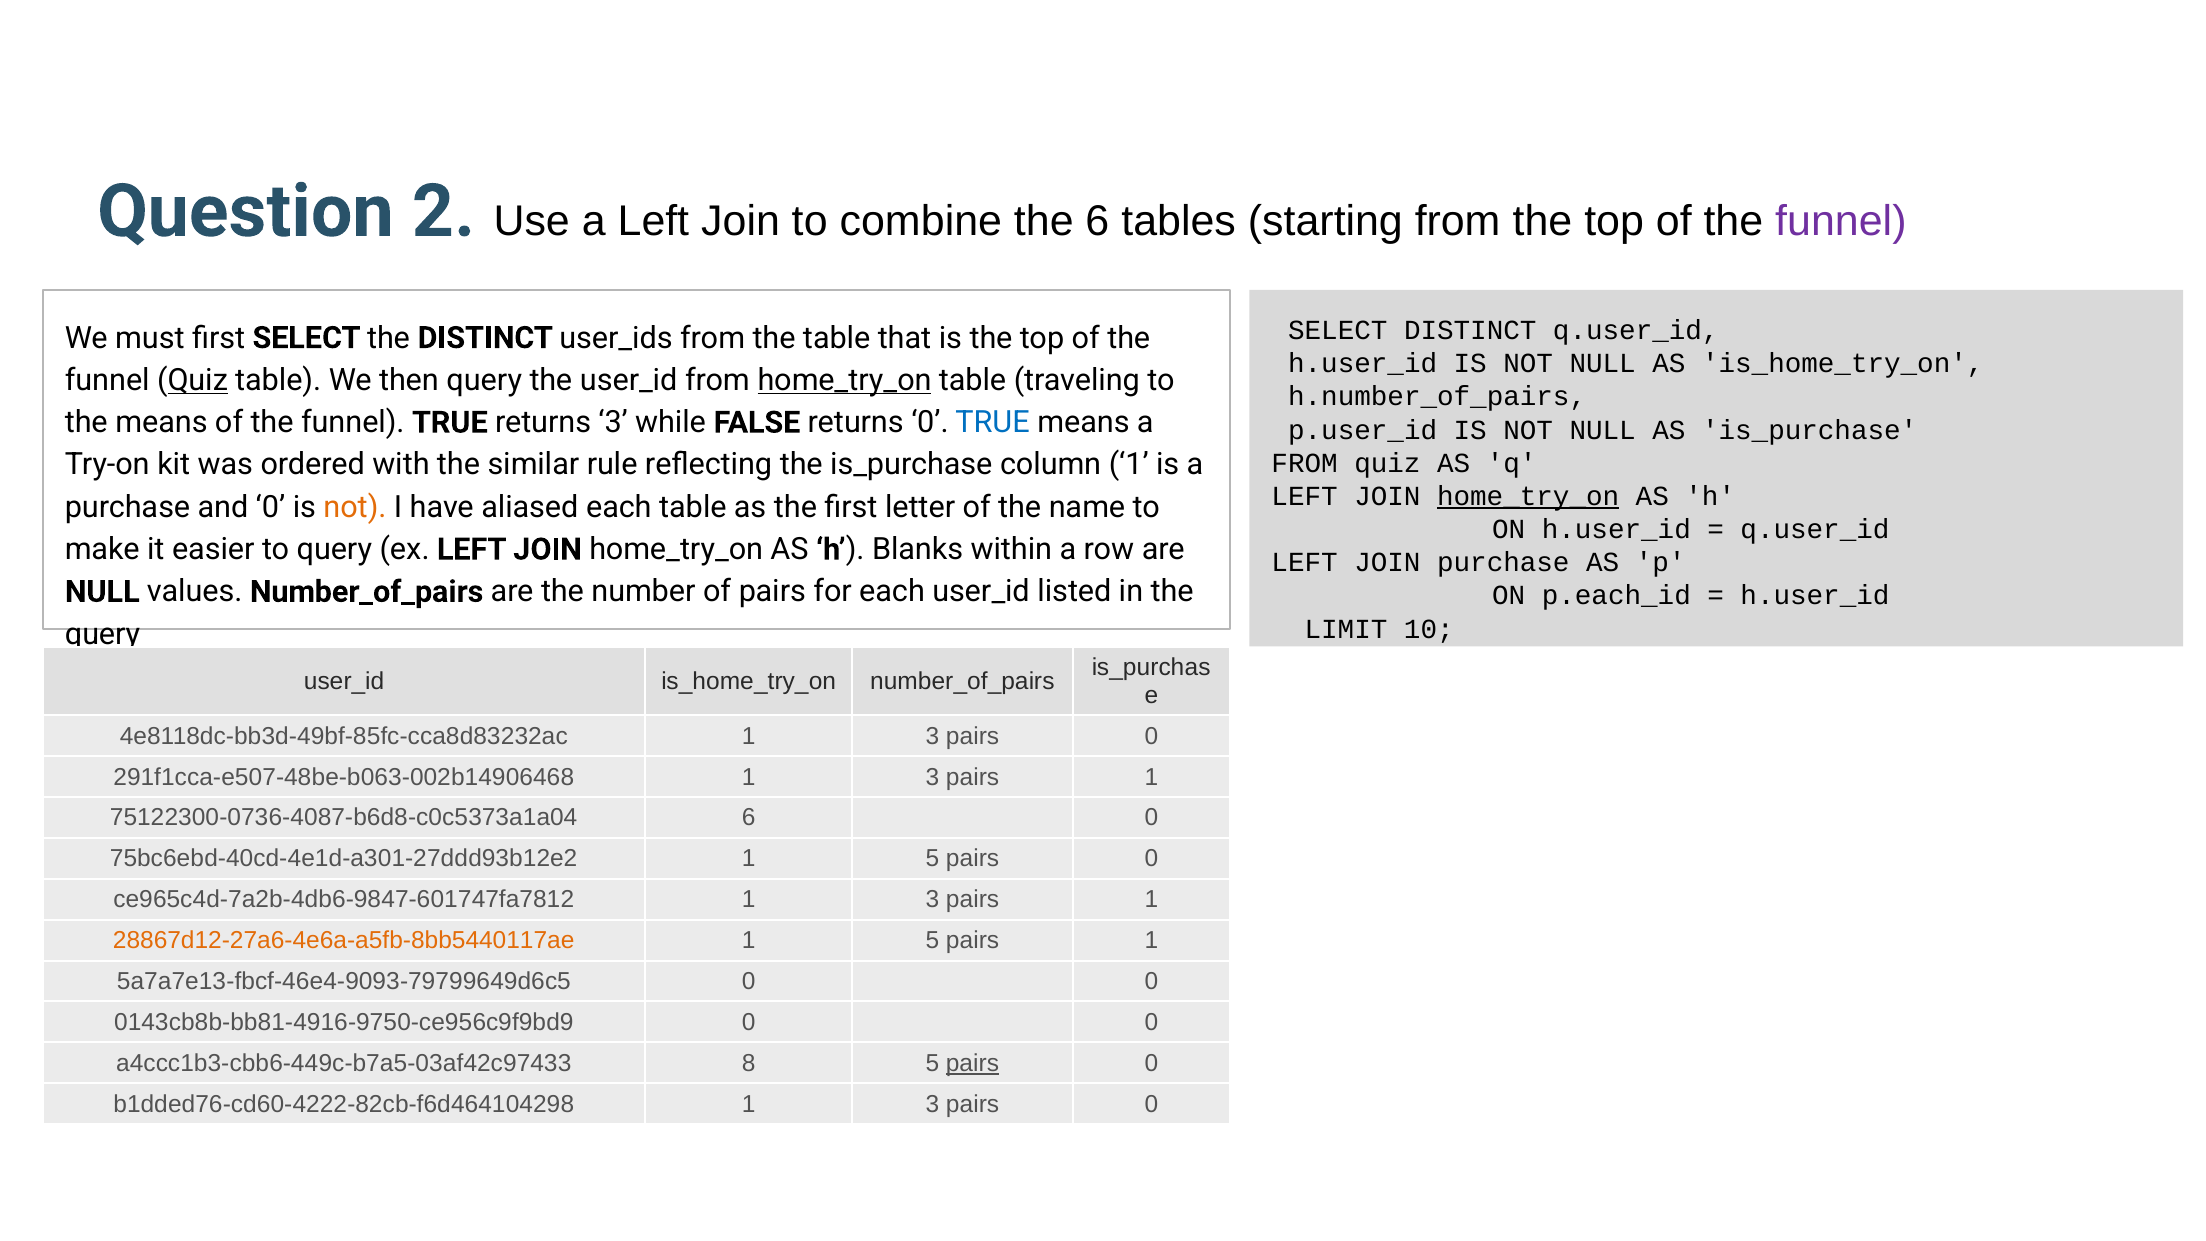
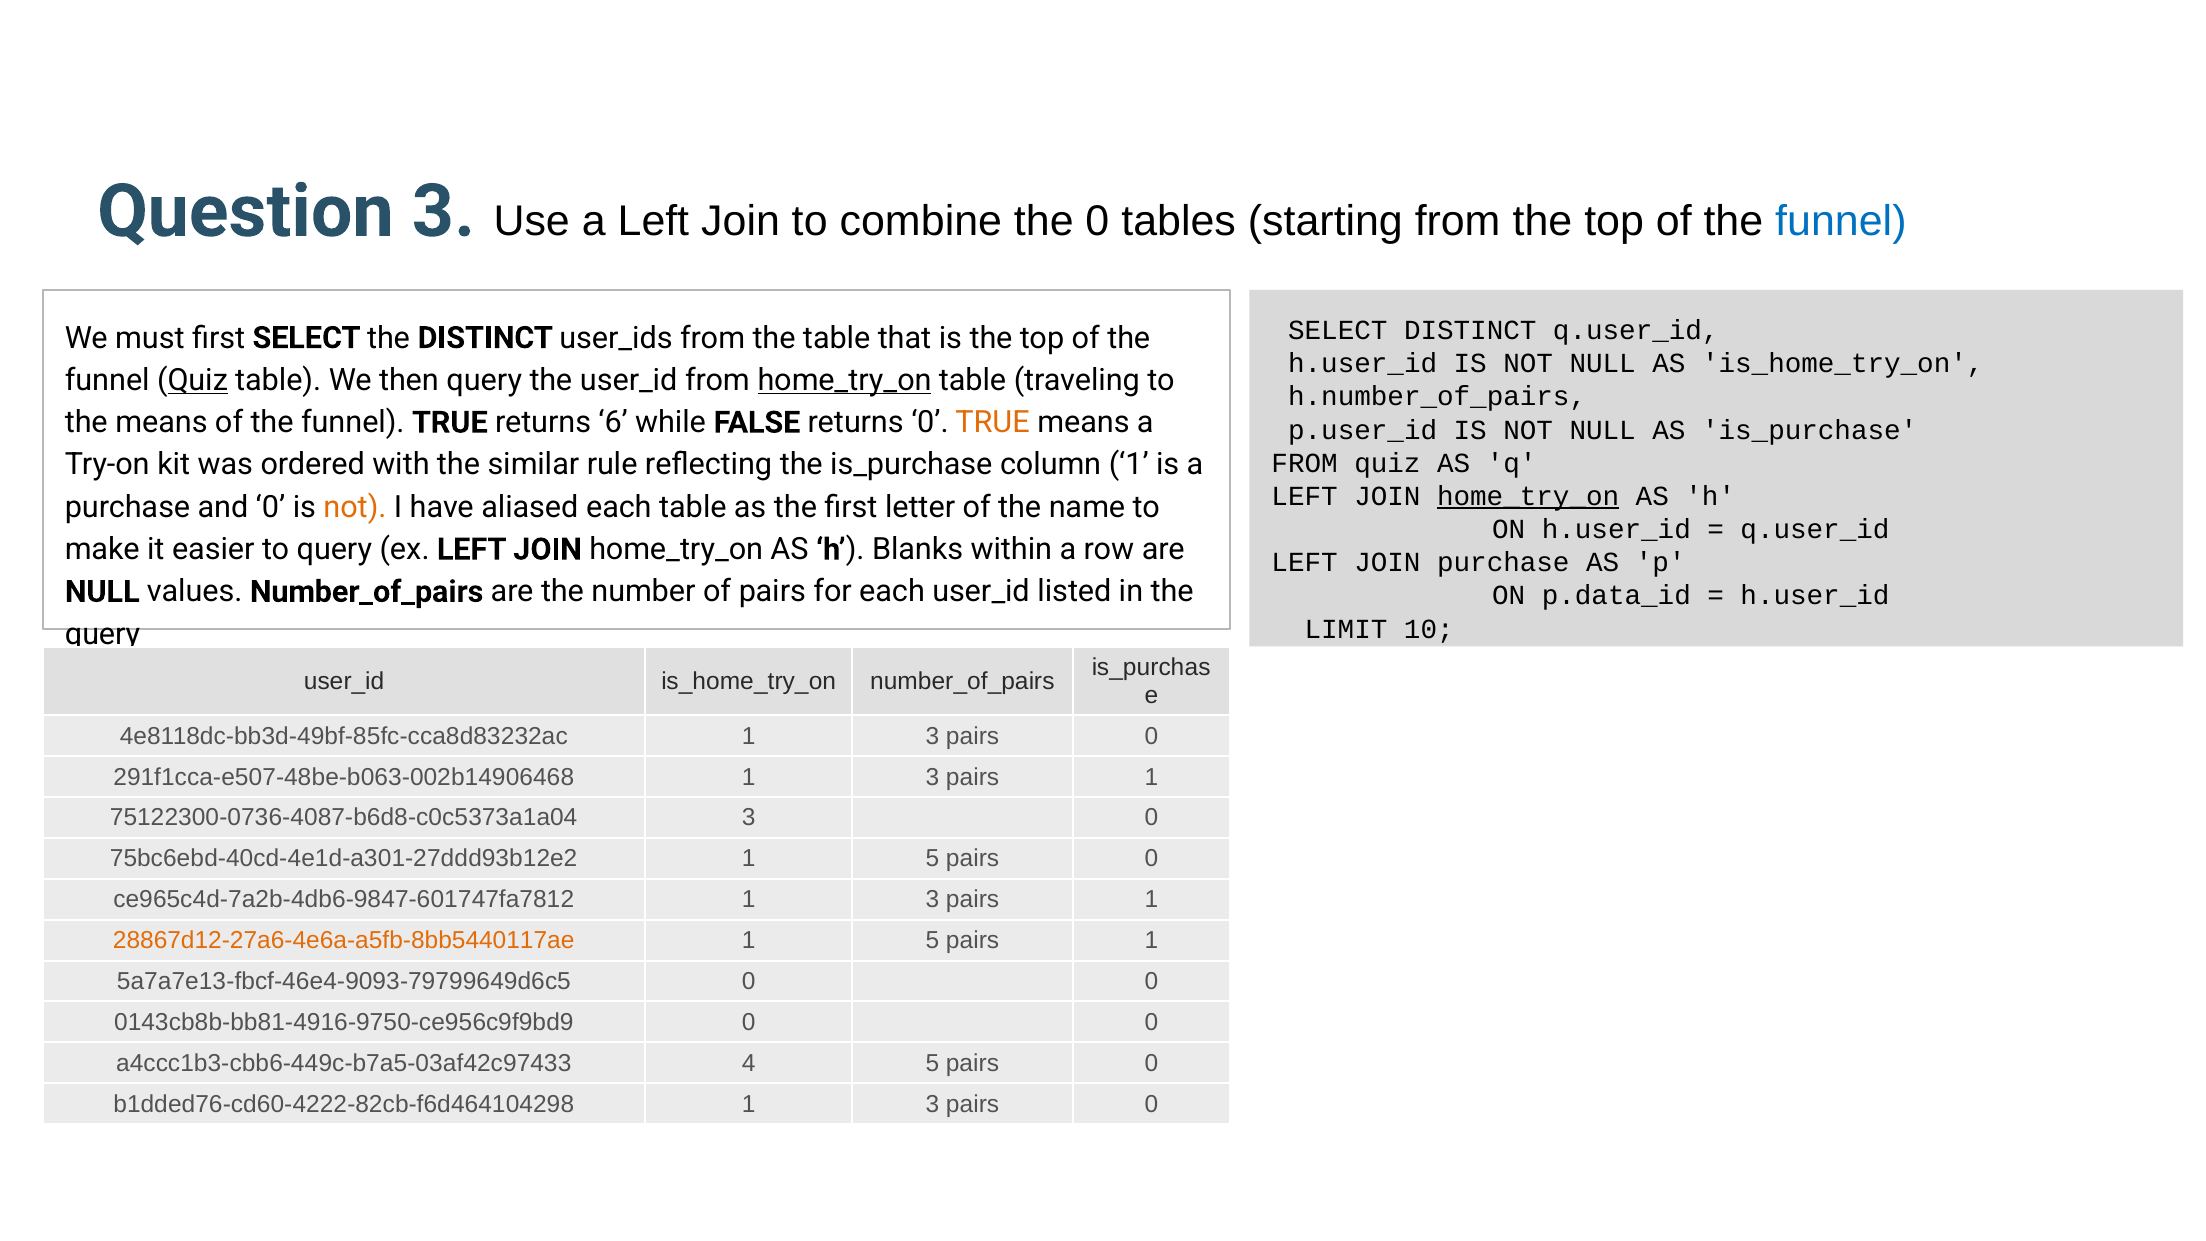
Question 2: 2 -> 3 (444, 212)
the 6: 6 -> 0 (1097, 222)
funnel colour: purple -> blue (1841, 222)
returns 3: 3 -> 6 (613, 422)
TRUE colour: blue -> orange (993, 422)
p.each_id: p.each_id -> p.data_id (1616, 596)
75122300-0736-4087-b6d8-c0c5373a1a04 6: 6 -> 3 (749, 818)
8: 8 -> 4 (749, 1063)
pairs underline: present -> none (972, 1063)
